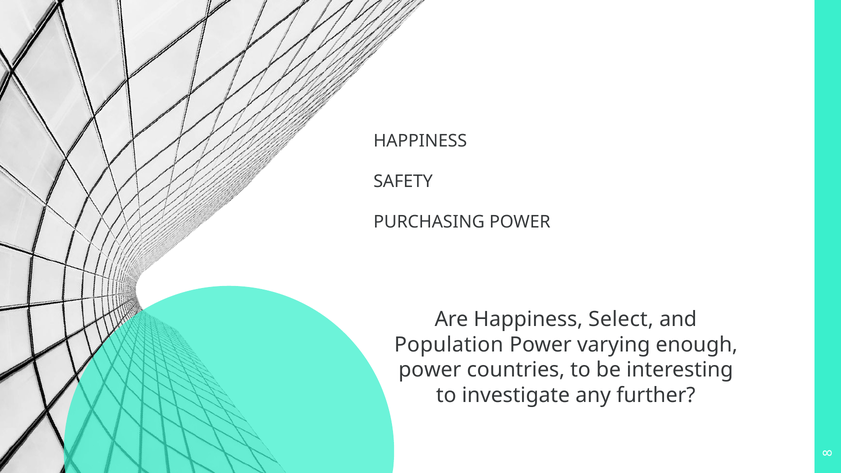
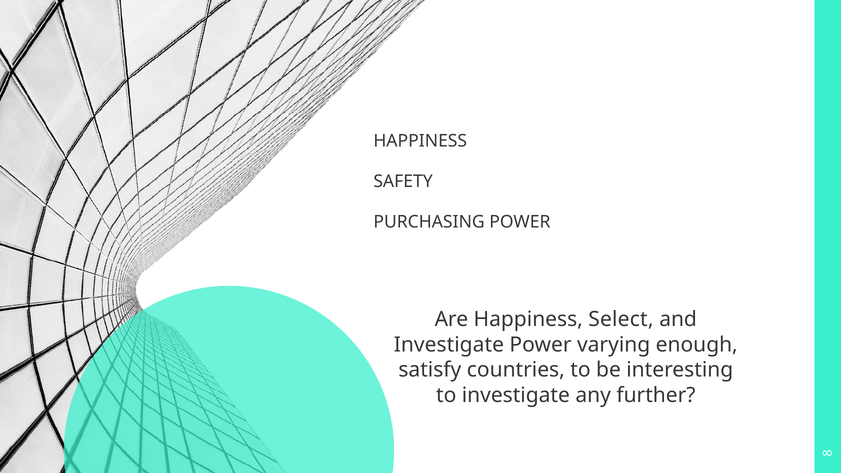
Population: Population -> Investigate (449, 345)
power: power -> satisfy (430, 370)
